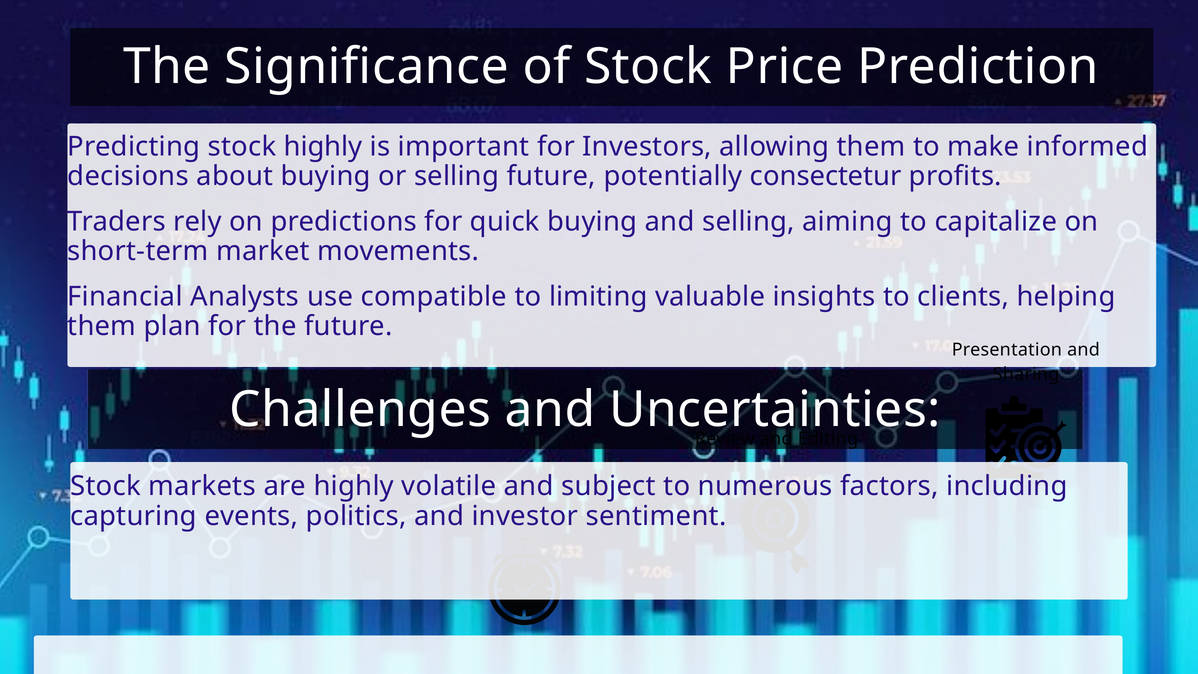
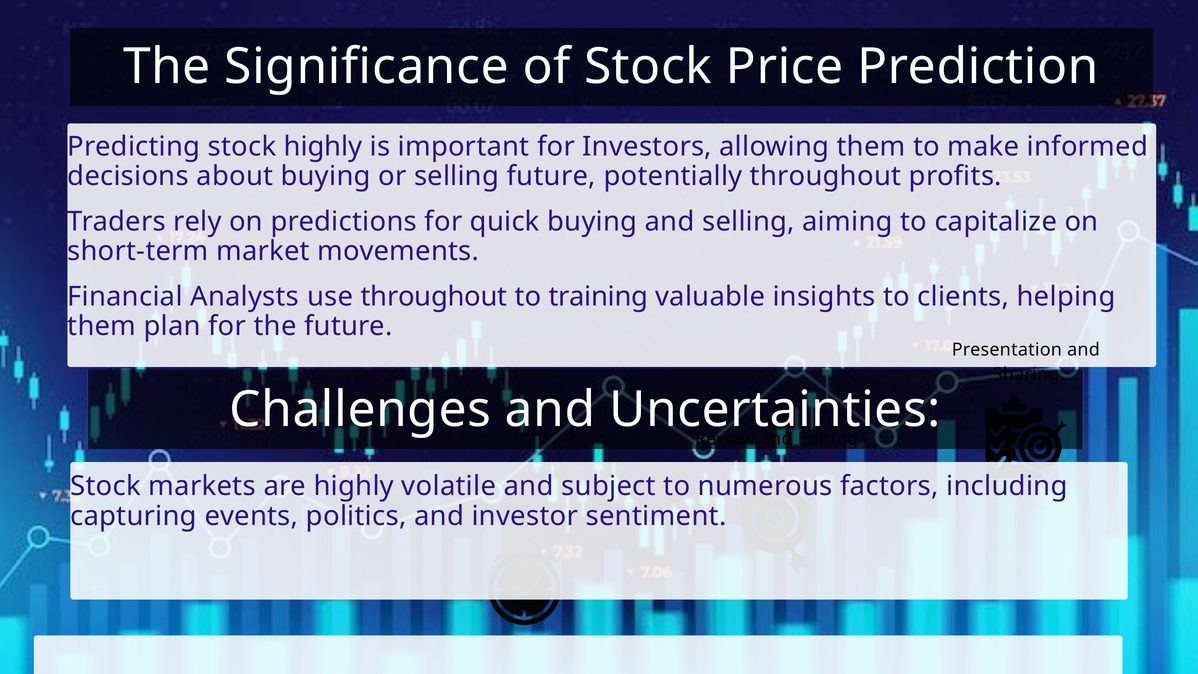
potentially consectetur: consectetur -> throughout (826, 176)
use compatible: compatible -> throughout (434, 296)
limiting: limiting -> training (598, 296)
